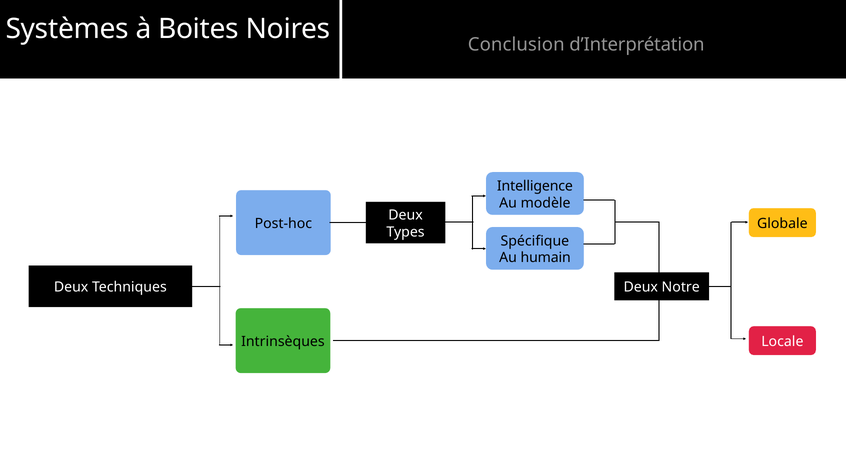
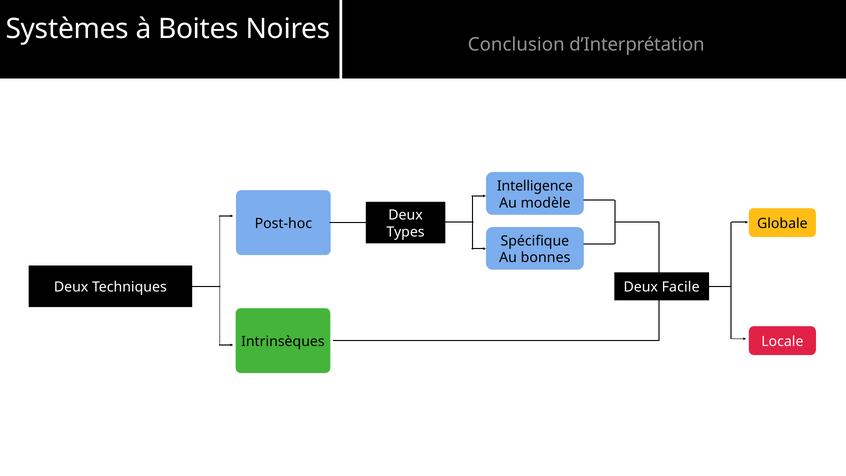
humain: humain -> bonnes (546, 258)
Notre: Notre -> Facile (681, 287)
